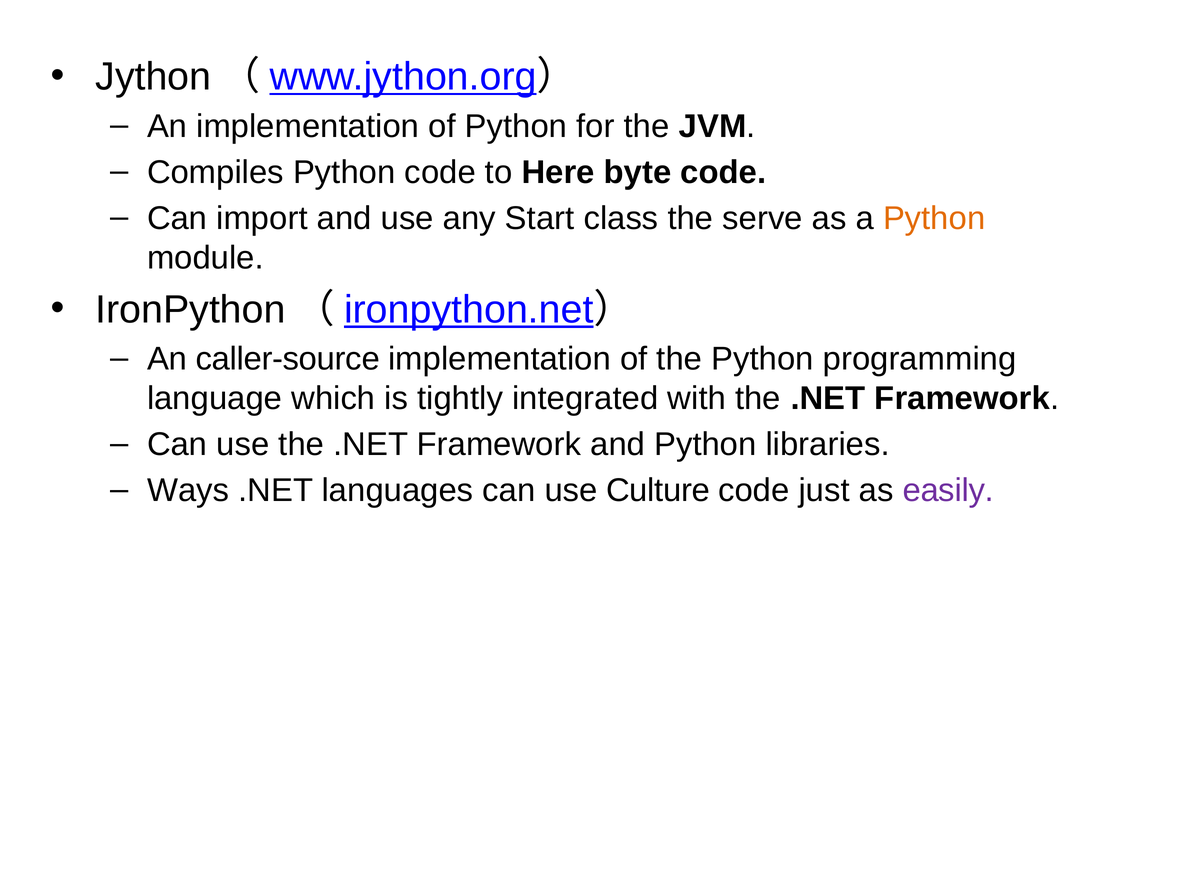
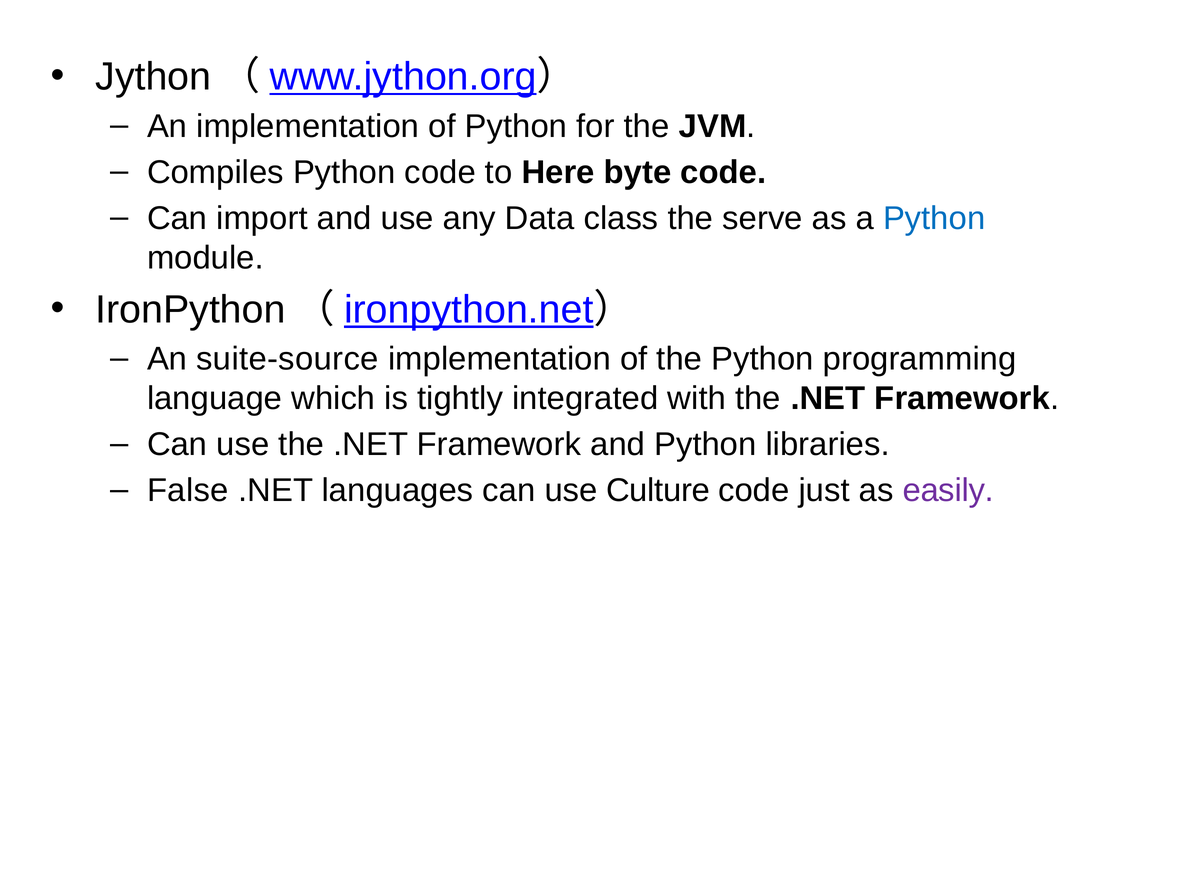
Start: Start -> Data (540, 218)
Python colour: orange -> blue (934, 218)
caller-source: caller-source -> suite-source (287, 359)
Ways: Ways -> False (188, 490)
